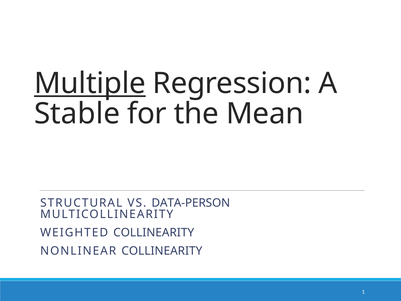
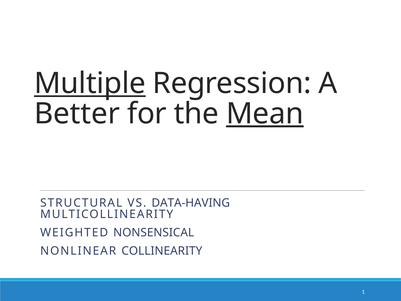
Stable: Stable -> Better (77, 114)
Mean underline: none -> present (265, 114)
DATA-PERSON: DATA-PERSON -> DATA-HAVING (191, 203)
WEIGHTED COLLINEARITY: COLLINEARITY -> NONSENSICAL (154, 232)
